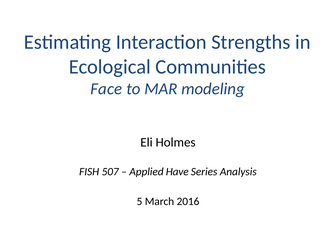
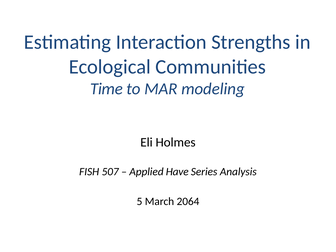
Face: Face -> Time (106, 89)
2016: 2016 -> 2064 (188, 201)
